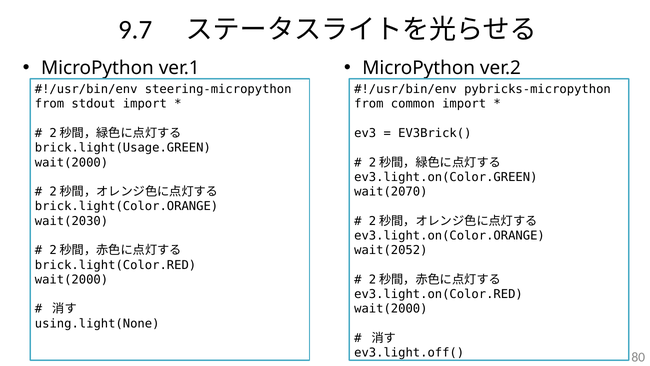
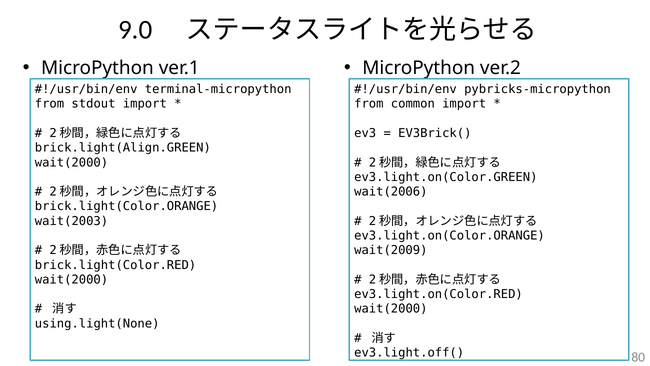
9.7: 9.7 -> 9.0 (135, 30)
steering-micropython: steering-micropython -> terminal-micropython (218, 89)
brick.light(Usage.GREEN: brick.light(Usage.GREEN -> brick.light(Align.GREEN (123, 148)
wait(2070: wait(2070 -> wait(2006 (391, 192)
wait(2030: wait(2030 -> wait(2003 (72, 221)
wait(2052: wait(2052 -> wait(2009 (391, 250)
